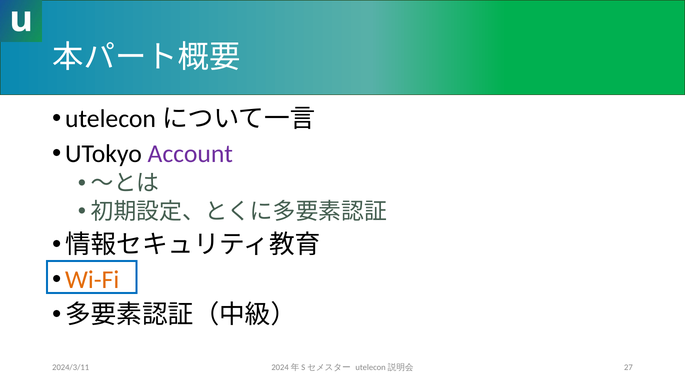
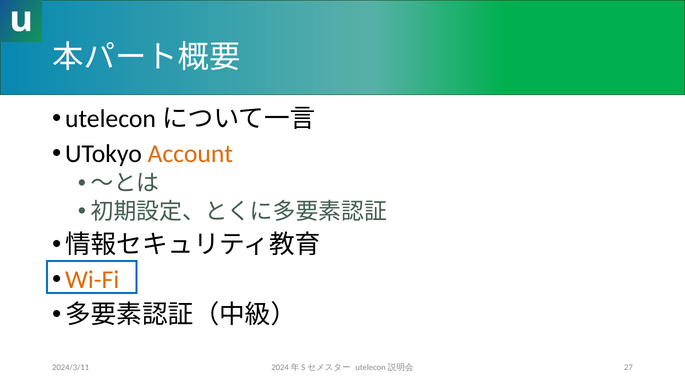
Account colour: purple -> orange (190, 154)
